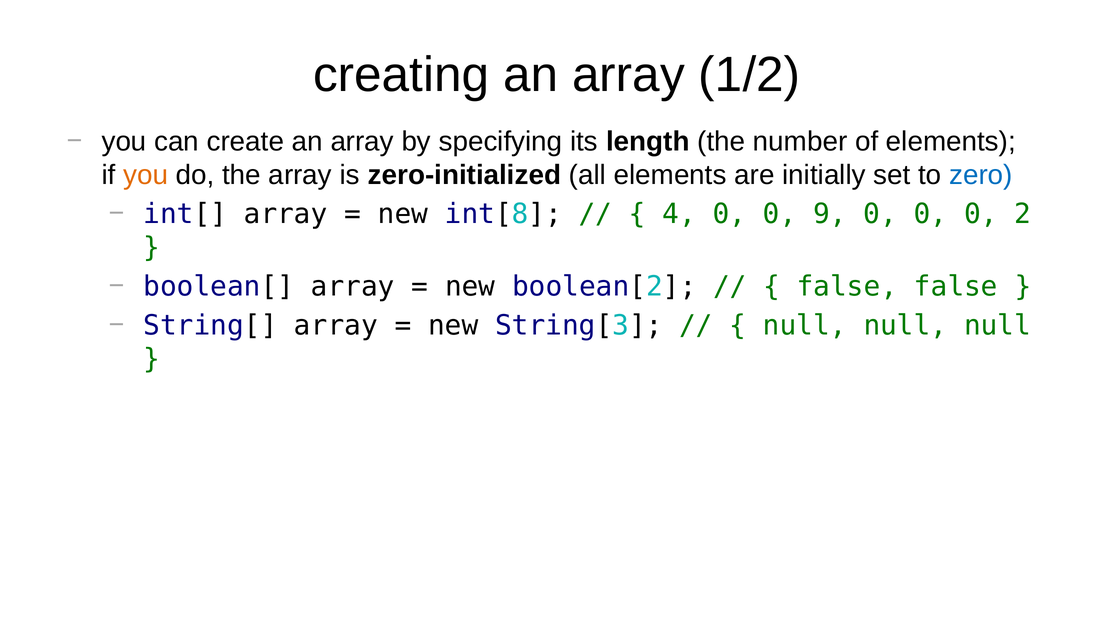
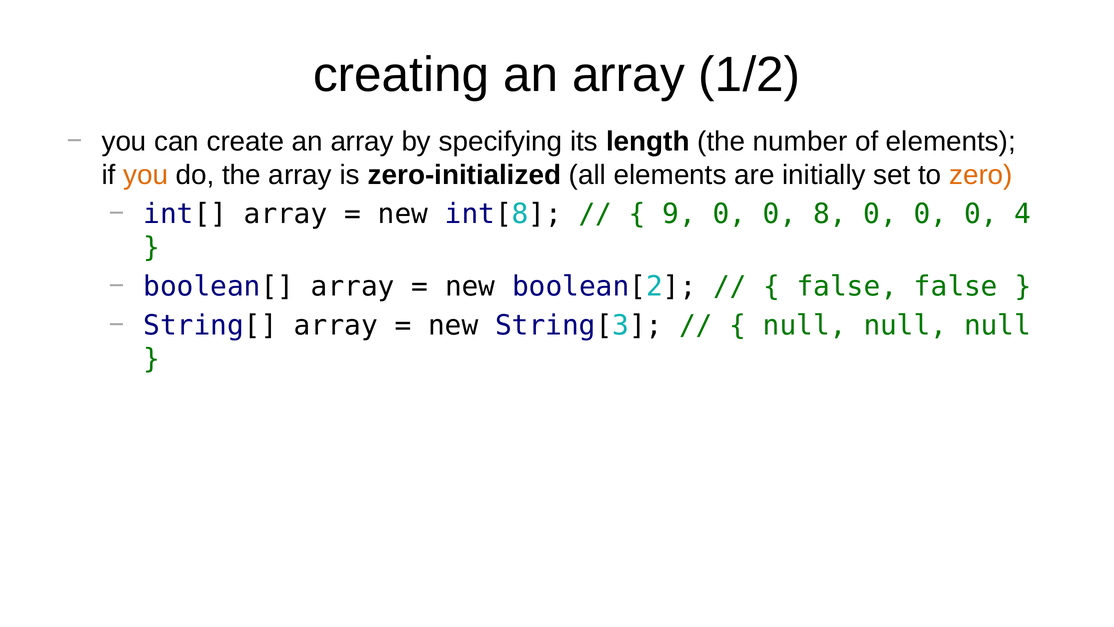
zero colour: blue -> orange (981, 175)
4: 4 -> 9 (679, 214)
9: 9 -> 8 (830, 214)
2: 2 -> 4 (1023, 214)
